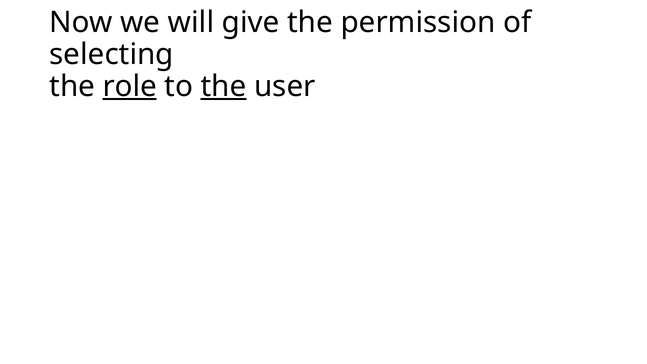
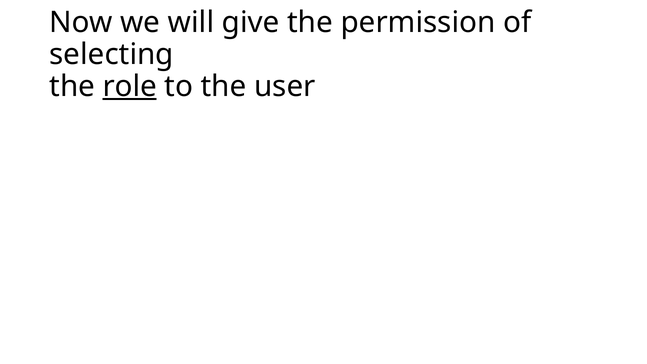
the underline: present -> none (224, 86)
